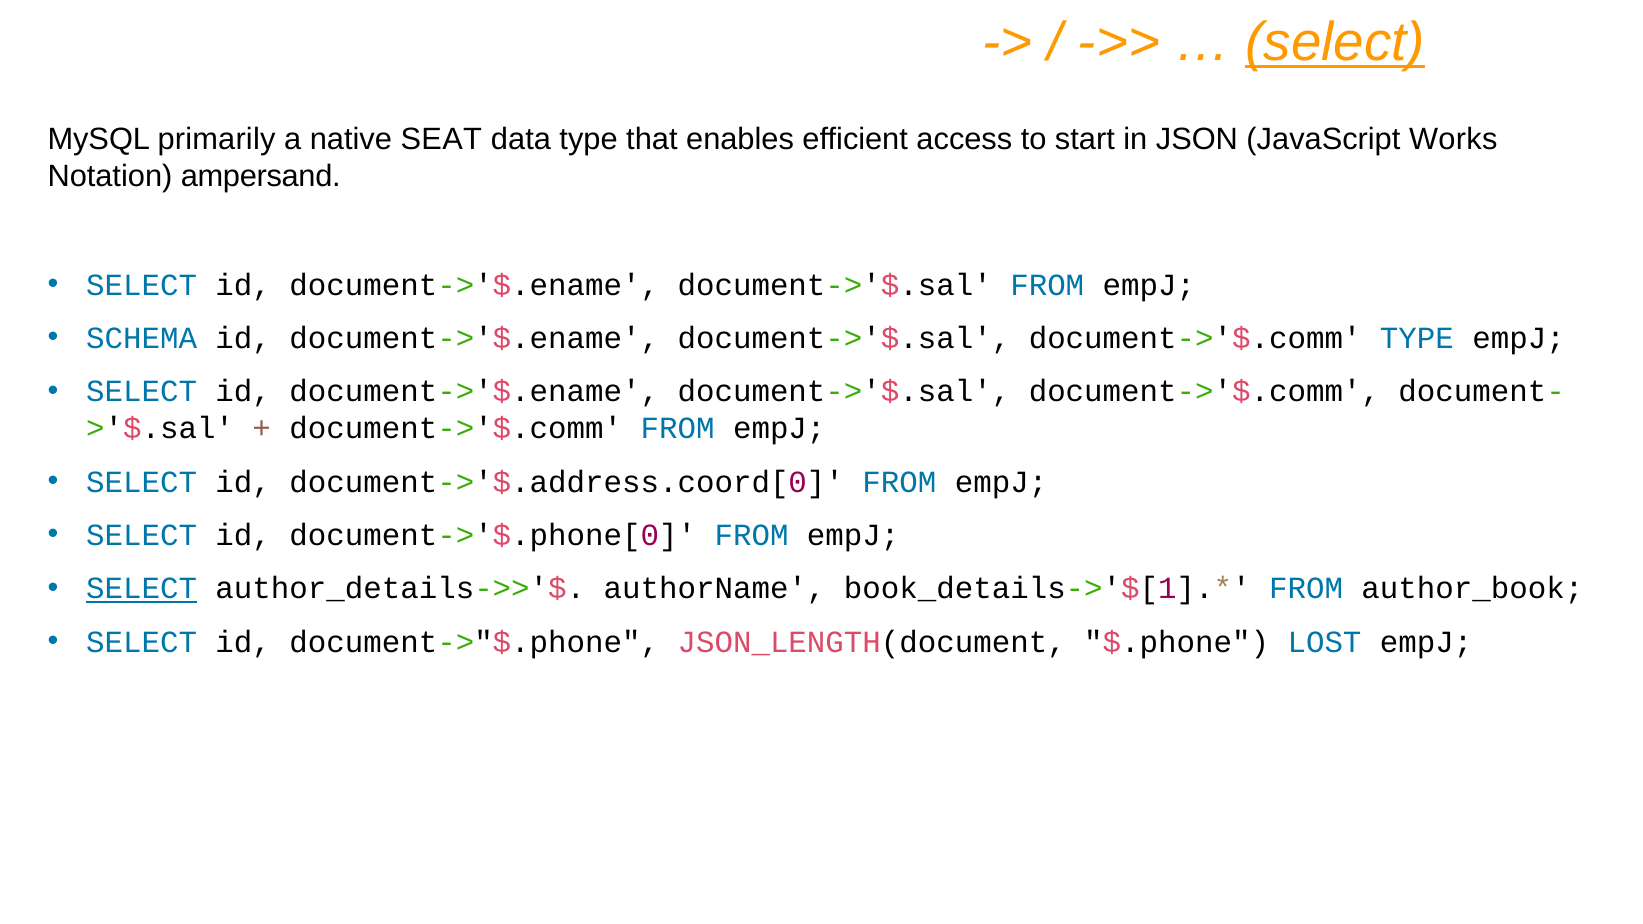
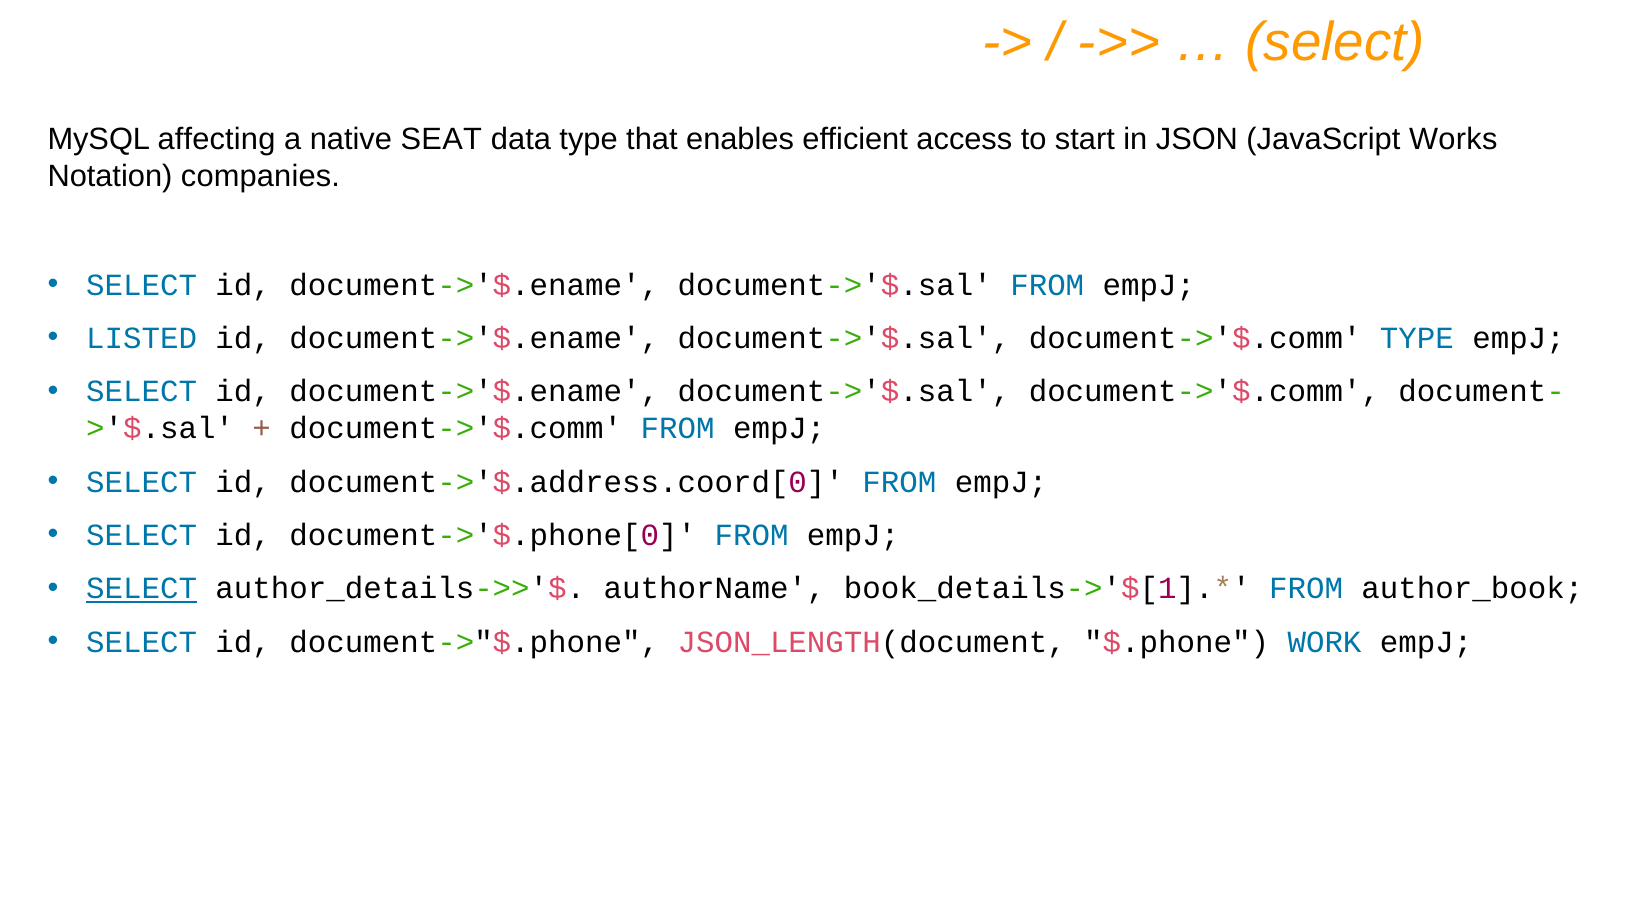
select underline: present -> none (1335, 43)
primarily: primarily -> affecting (217, 140)
ampersand: ampersand -> companies (260, 177)
SCHEMA: SCHEMA -> LISTED (142, 338)
LOST: LOST -> WORK (1325, 642)
